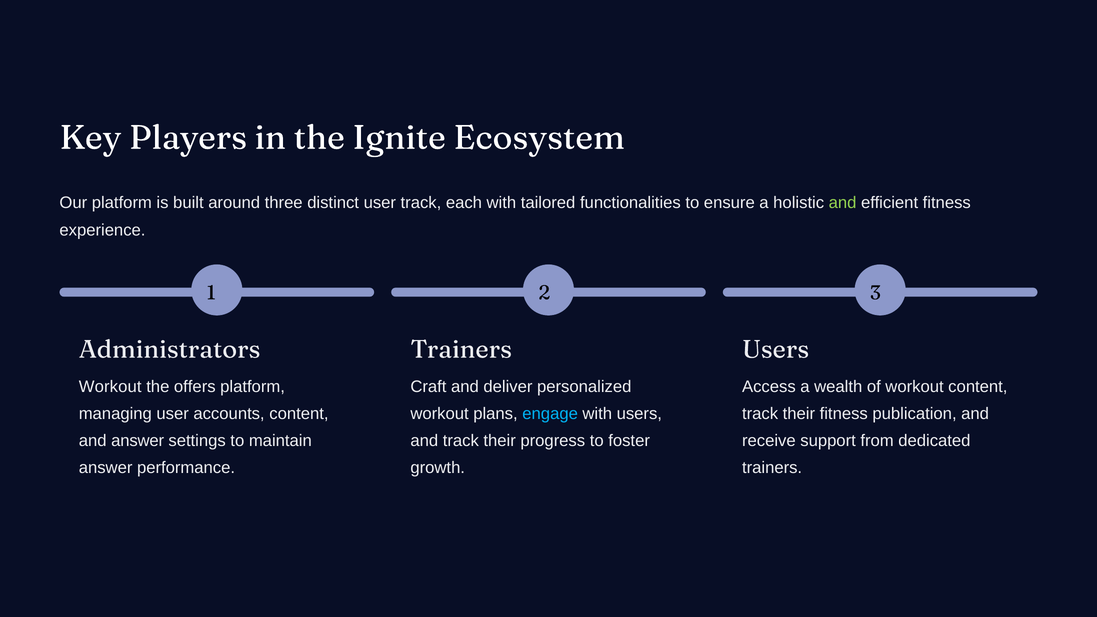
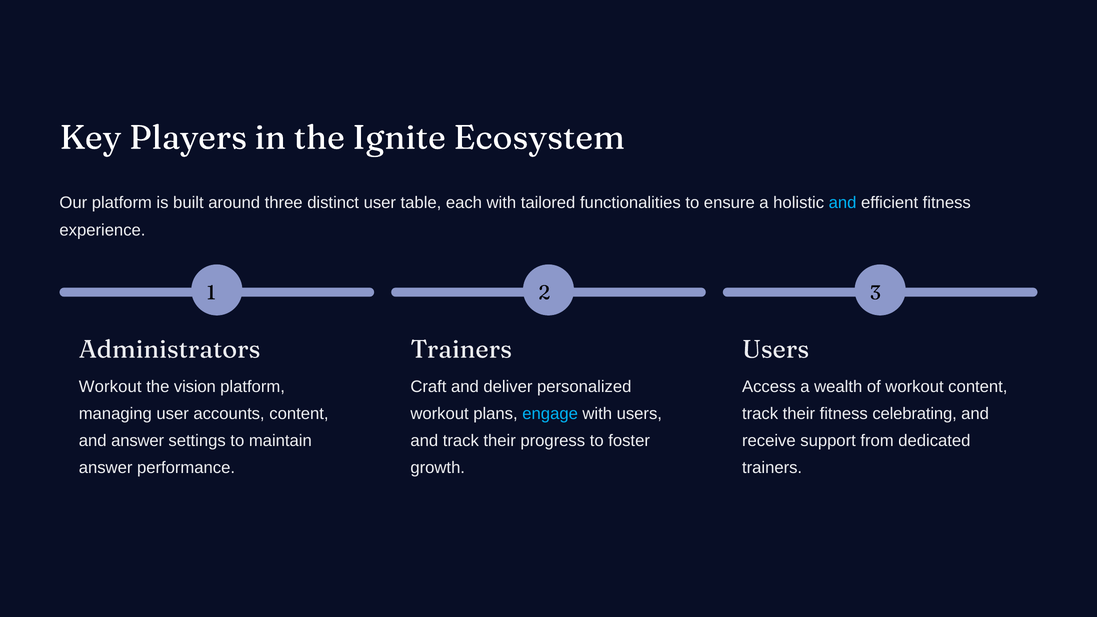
user track: track -> table (421, 203)
and colour: light green -> light blue (843, 203)
offers: offers -> vision (195, 387)
publication: publication -> celebrating (915, 414)
